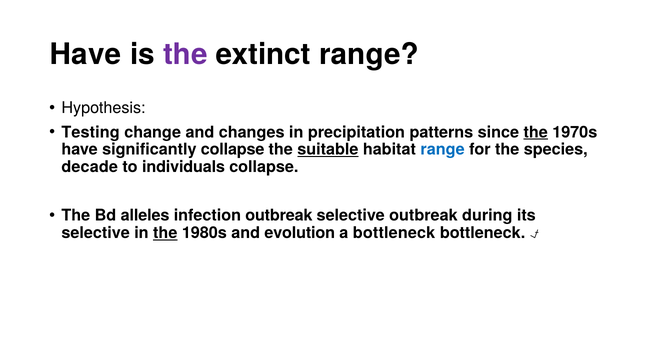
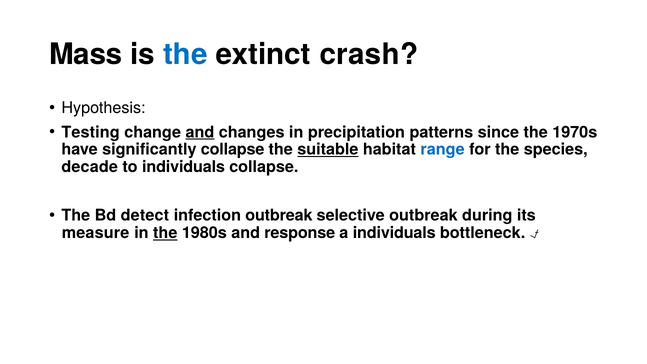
Have: Have -> Mass (86, 54)
the colour: purple -> blue (185, 54)
extinct range: range -> crash (369, 54)
and underline: none -> present (200, 132)
the underline: present -> none (536, 132)
alleles: alleles -> detect (145, 215)
selective: selective -> measure (96, 233)
evolution: evolution -> response (300, 233)
a bottleneck: bottleneck -> individuals (394, 233)
